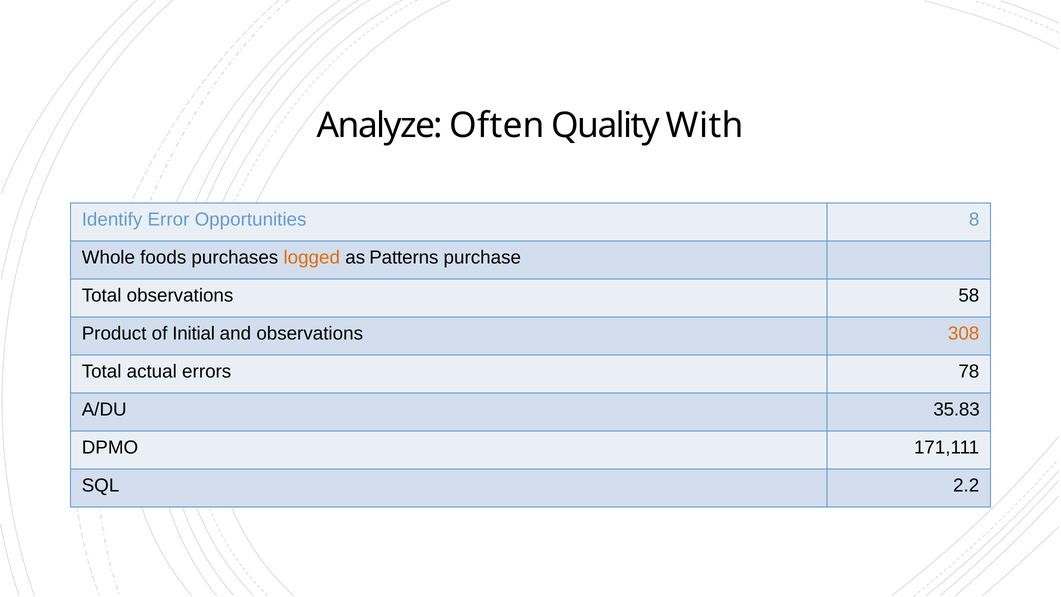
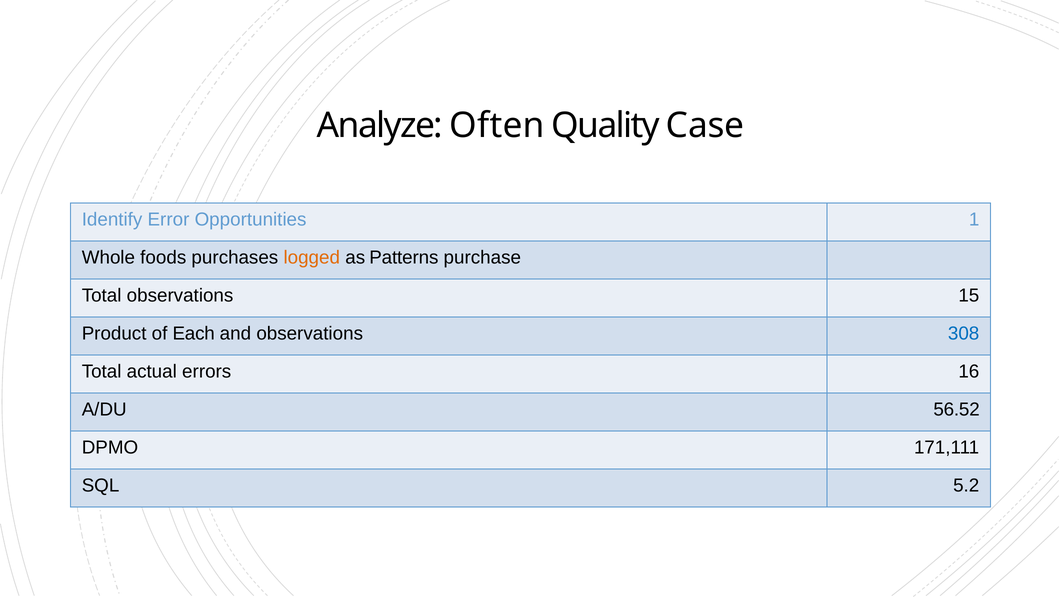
With: With -> Case (705, 126)
8: 8 -> 1 (974, 220)
58: 58 -> 15 (969, 296)
Initial: Initial -> Each (194, 334)
308 colour: orange -> blue (964, 334)
78: 78 -> 16 (969, 372)
35.83: 35.83 -> 56.52 (957, 410)
2.2: 2.2 -> 5.2 (966, 486)
